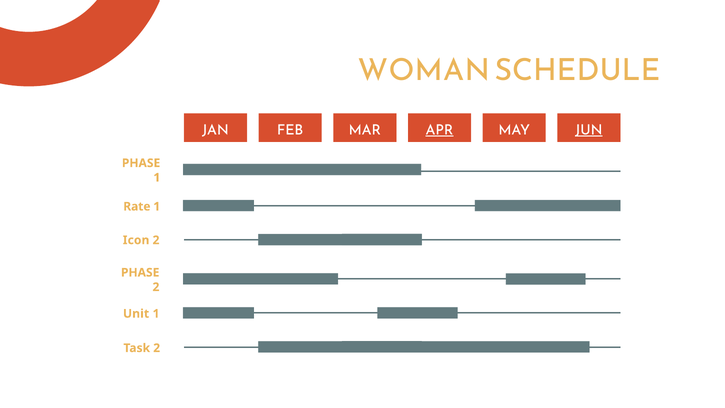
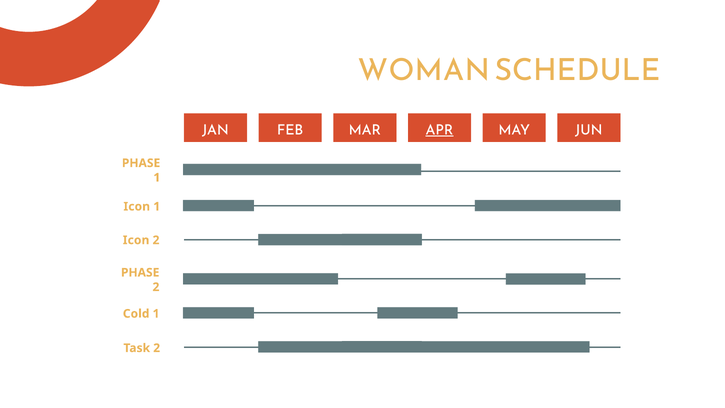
JUN underline: present -> none (589, 130)
Rate: Rate -> Icon (137, 206)
Unit: Unit -> Cold (136, 314)
